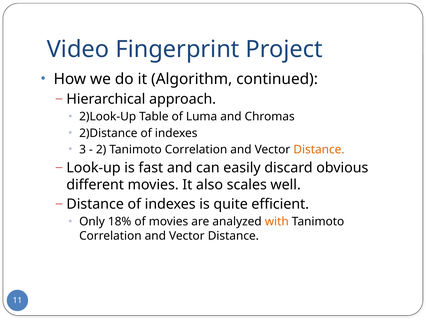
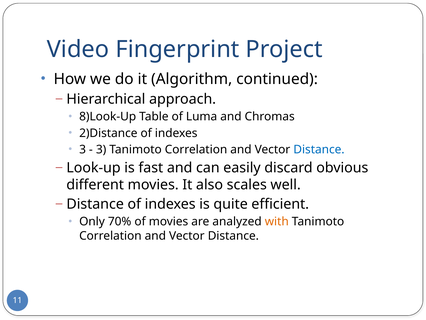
2)Look-Up: 2)Look-Up -> 8)Look-Up (108, 117)
2: 2 -> 3 (101, 149)
Distance colour: orange -> blue (319, 149)
18%: 18% -> 70% (120, 221)
